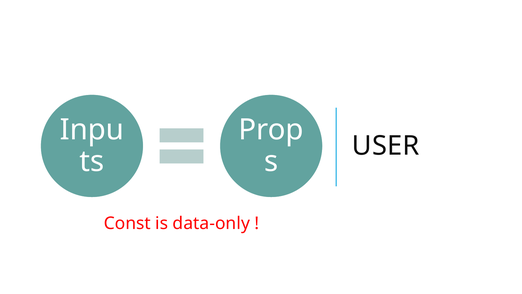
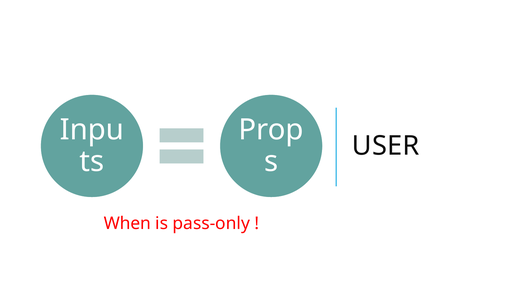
Const: Const -> When (127, 223)
data-only: data-only -> pass-only (211, 223)
